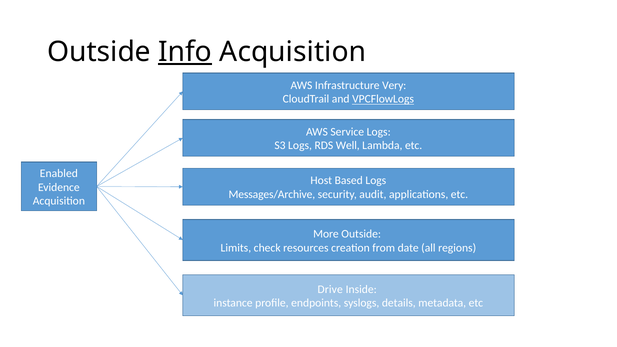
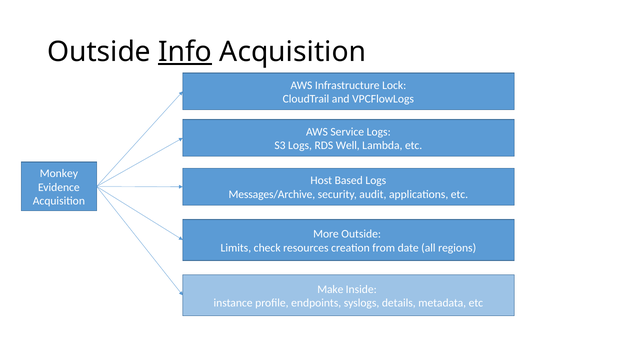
Very: Very -> Lock (394, 85)
VPCFlowLogs underline: present -> none (383, 99)
Enabled: Enabled -> Monkey (59, 173)
Drive: Drive -> Make (330, 289)
